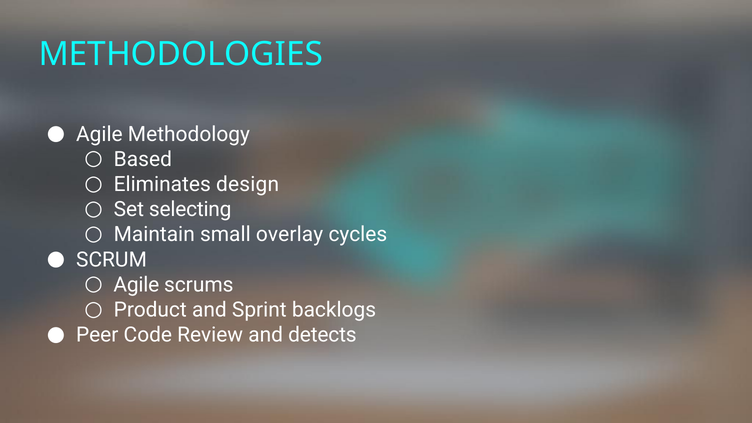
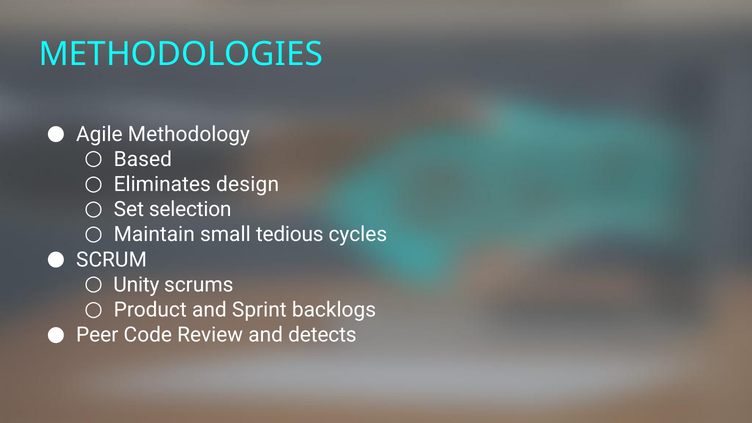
selecting: selecting -> selection (190, 209)
overlay: overlay -> tedious (290, 235)
Agile: Agile -> Unity (136, 285)
